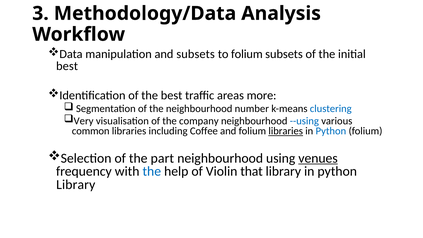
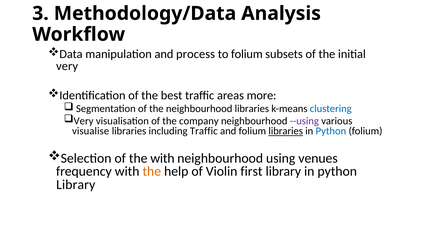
and subsets: subsets -> process (196, 54)
best: best -> very (67, 66)
neighbourhood number: number -> libraries (252, 109)
--using colour: blue -> purple (304, 121)
common: common -> visualise (91, 131)
including Coffee: Coffee -> Traffic (204, 131)
the part: part -> with (162, 158)
venues underline: present -> none (318, 158)
the colour: blue -> orange (152, 171)
that: that -> first (251, 171)
